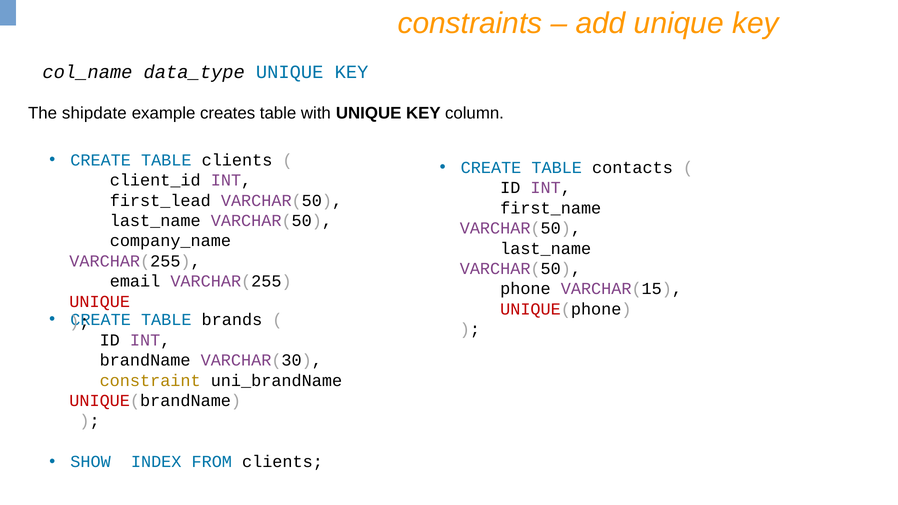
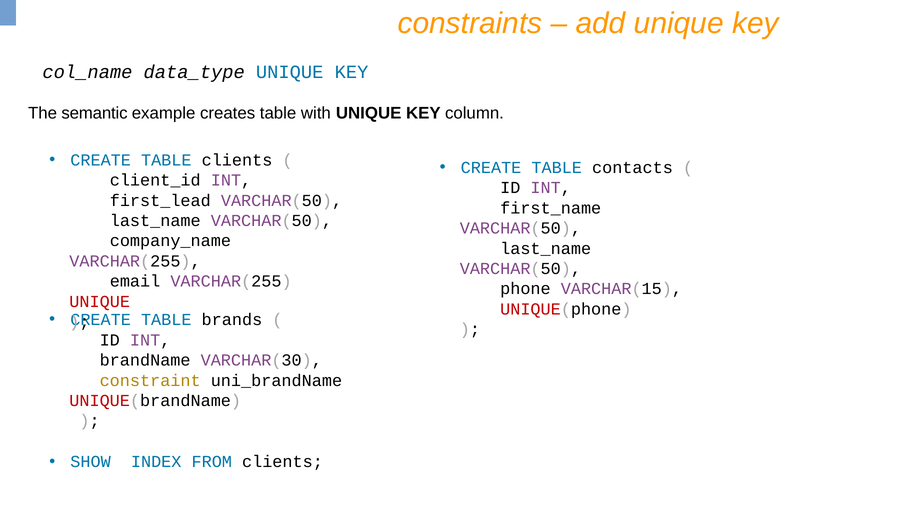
shipdate: shipdate -> semantic (94, 113)
